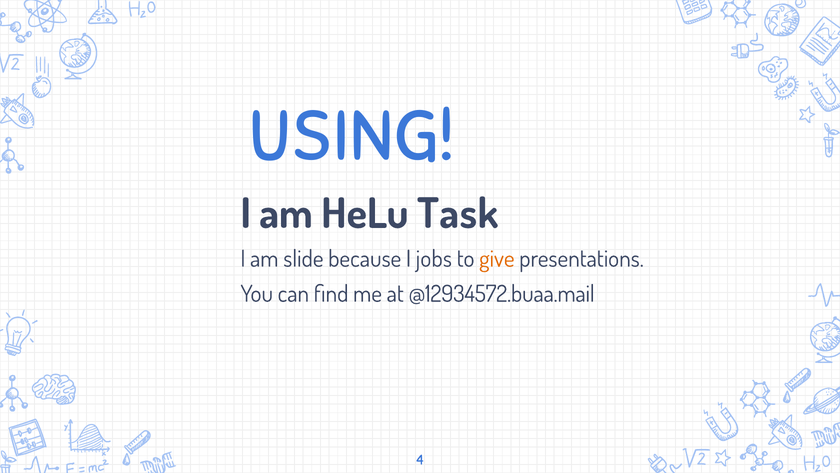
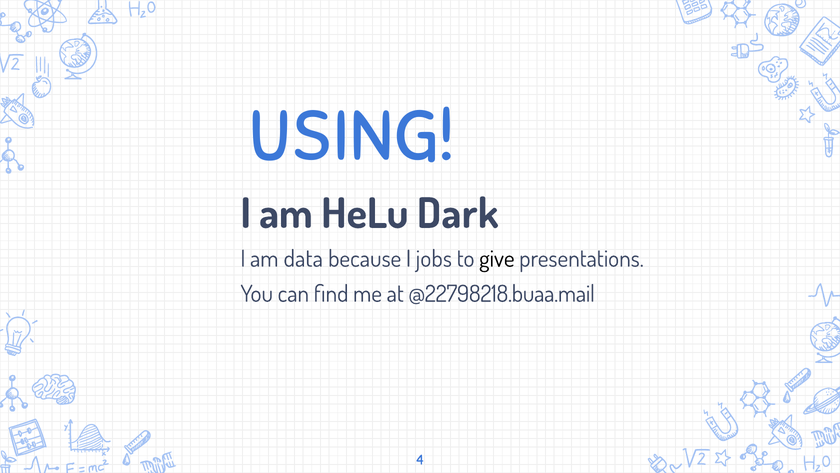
Task: Task -> Dark (458, 214)
slide: slide -> data (303, 259)
give colour: orange -> black (497, 259)
@12934572.buaa.mail: @12934572.buaa.mail -> @22798218.buaa.mail (502, 294)
